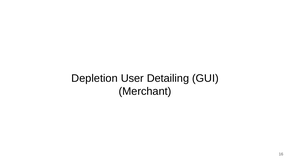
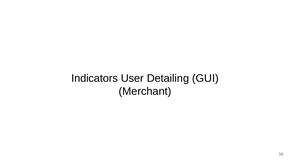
Depletion: Depletion -> Indicators (95, 78)
